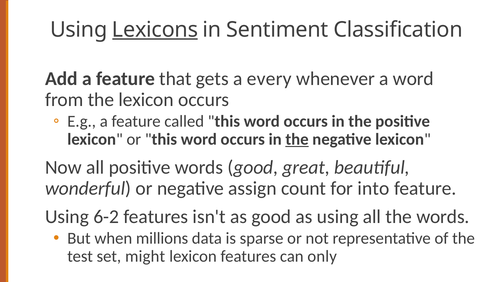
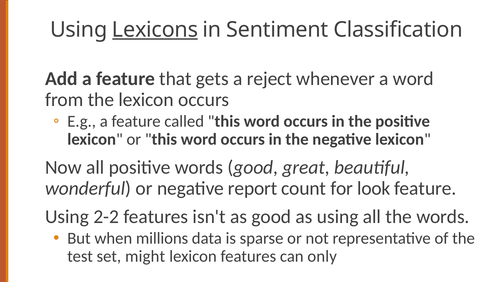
every: every -> reject (269, 79)
the underline: present -> none (297, 139)
assign: assign -> report (253, 188)
into: into -> look (374, 188)
6-2: 6-2 -> 2-2 (106, 216)
